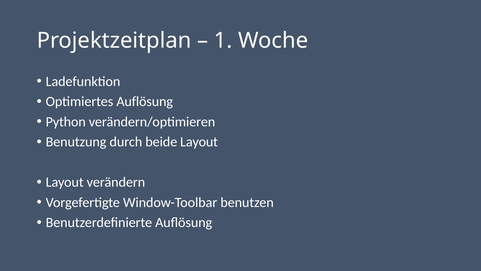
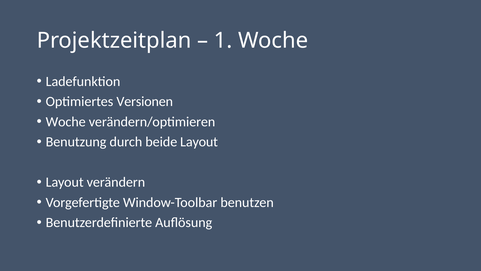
Optimiertes Auflösung: Auflösung -> Versionen (145, 101)
Python: Python -> Woche (66, 122)
